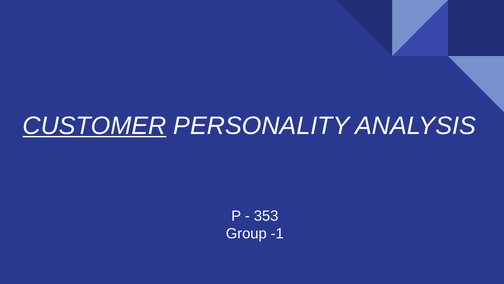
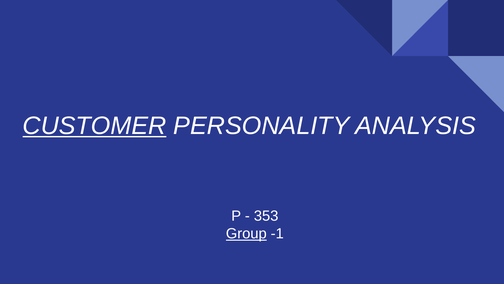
Group underline: none -> present (246, 233)
